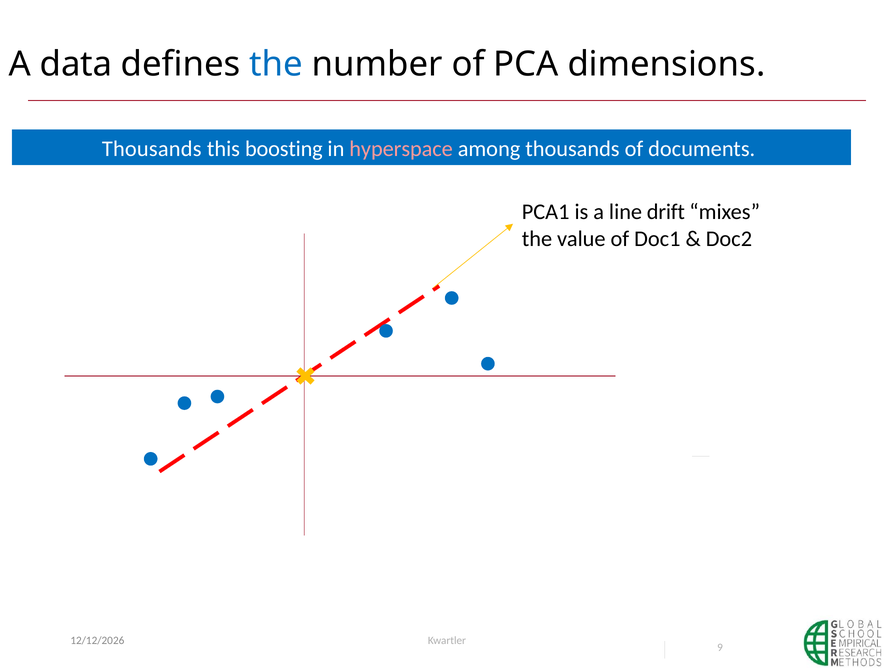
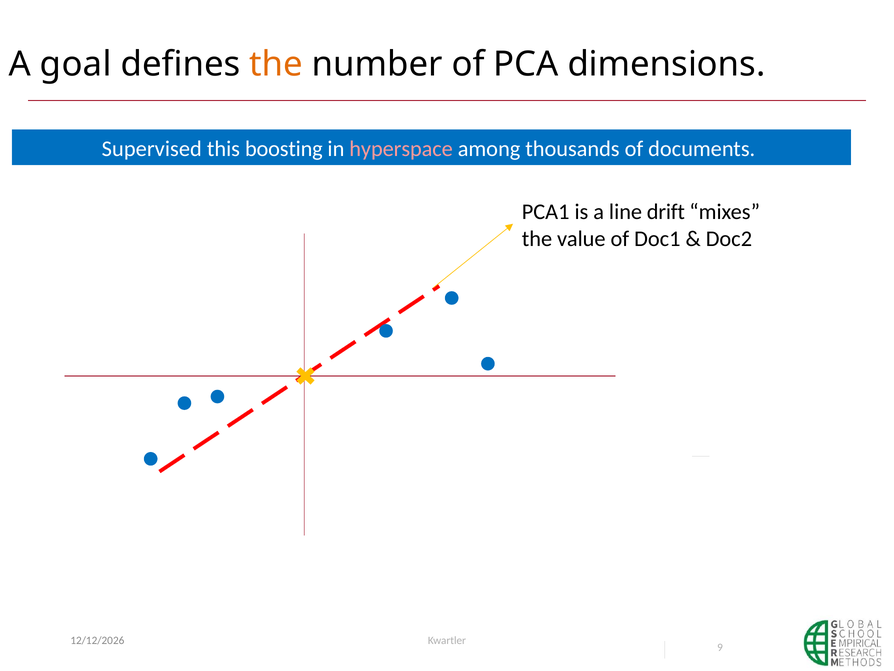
data: data -> goal (76, 64)
the colour: blue -> orange (276, 64)
Thousands: Thousands -> Supervised (152, 149)
